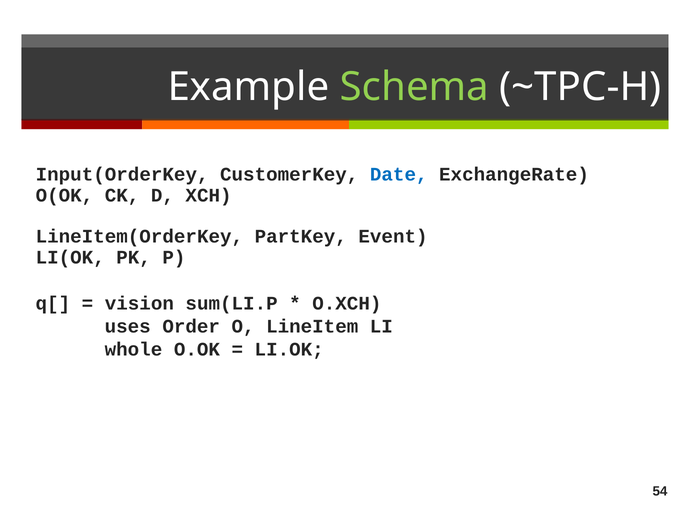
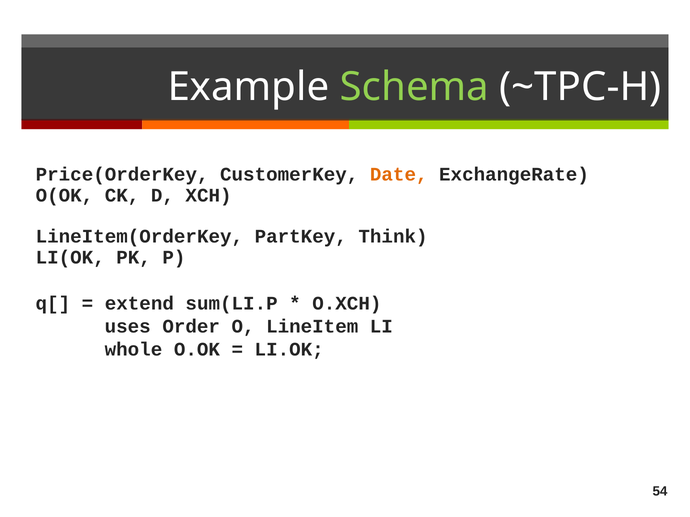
Input(OrderKey: Input(OrderKey -> Price(OrderKey (122, 175)
Date colour: blue -> orange (399, 175)
Event: Event -> Think (393, 237)
vision: vision -> extend (139, 304)
